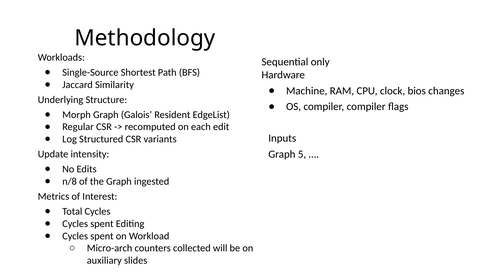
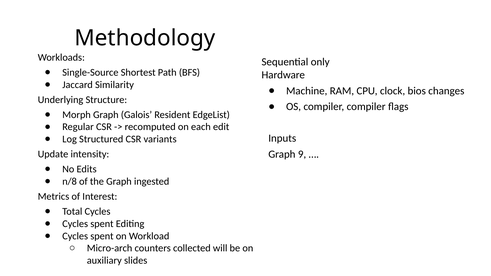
5: 5 -> 9 (302, 154)
